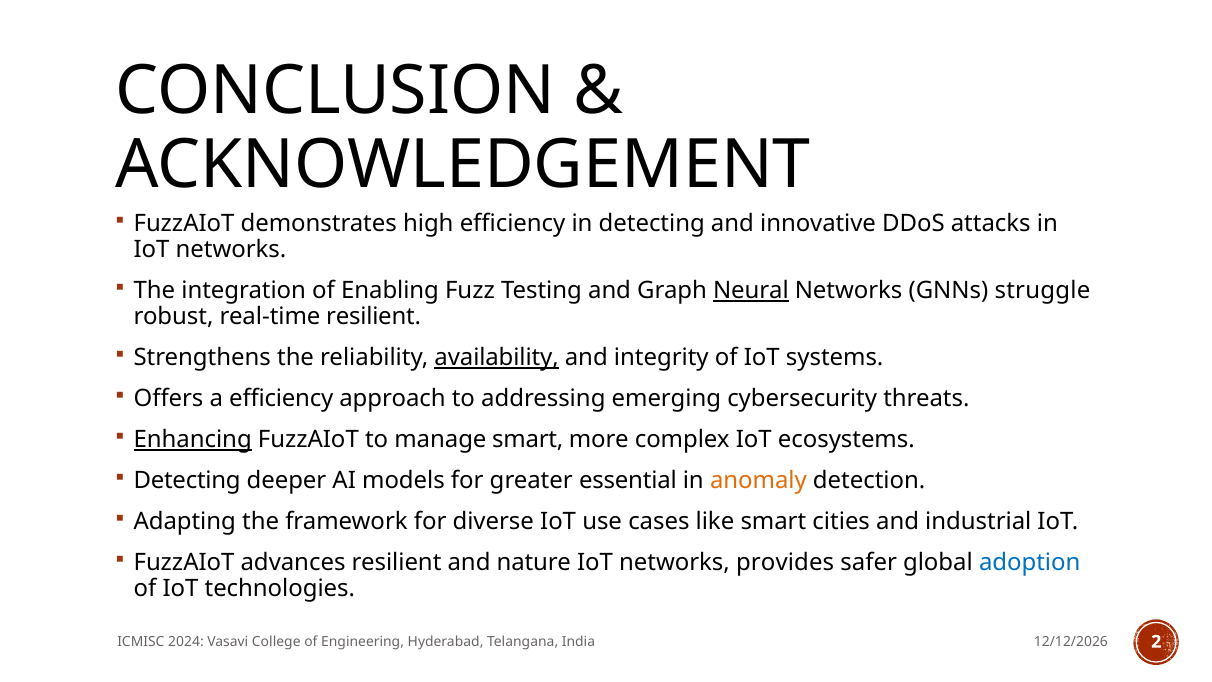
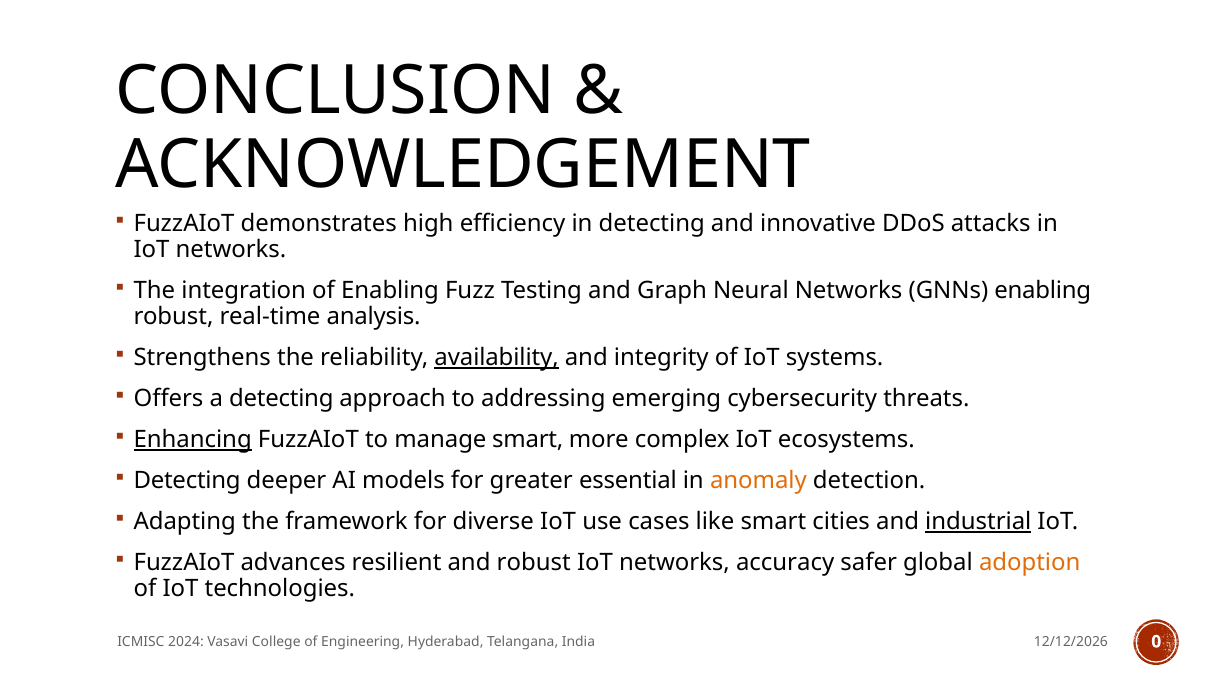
Neural underline: present -> none (751, 290)
GNNs struggle: struggle -> enabling (1043, 290)
real-time resilient: resilient -> analysis (374, 316)
a efficiency: efficiency -> detecting (281, 398)
industrial underline: none -> present (978, 522)
and nature: nature -> robust (534, 563)
provides: provides -> accuracy (785, 563)
adoption colour: blue -> orange (1030, 563)
2: 2 -> 0 (1156, 641)
